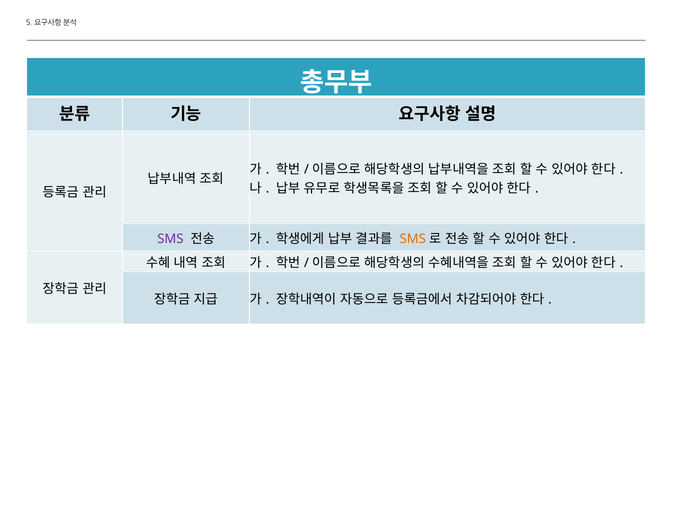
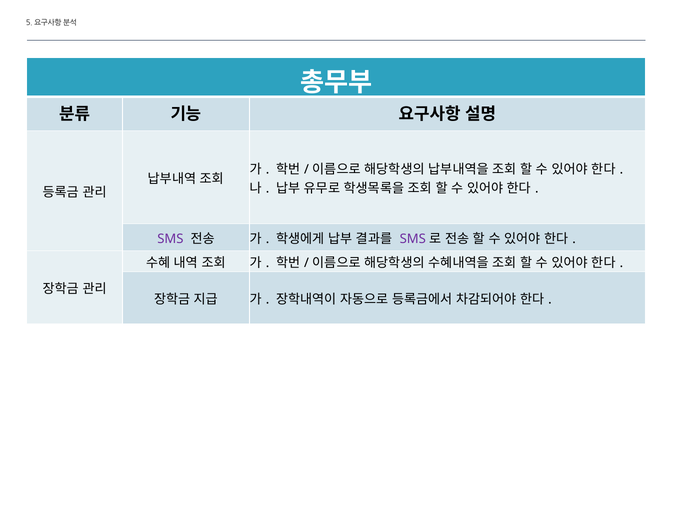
SMS colour: orange -> purple (413, 239)
